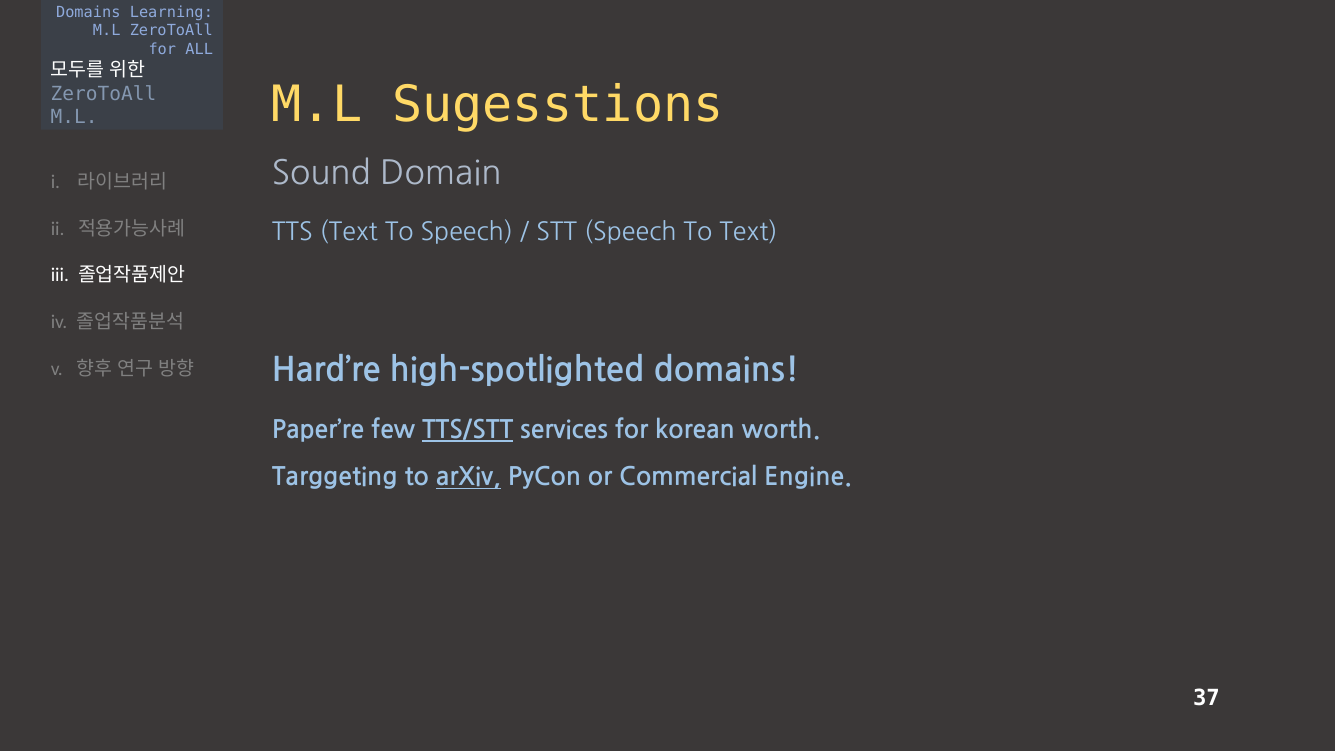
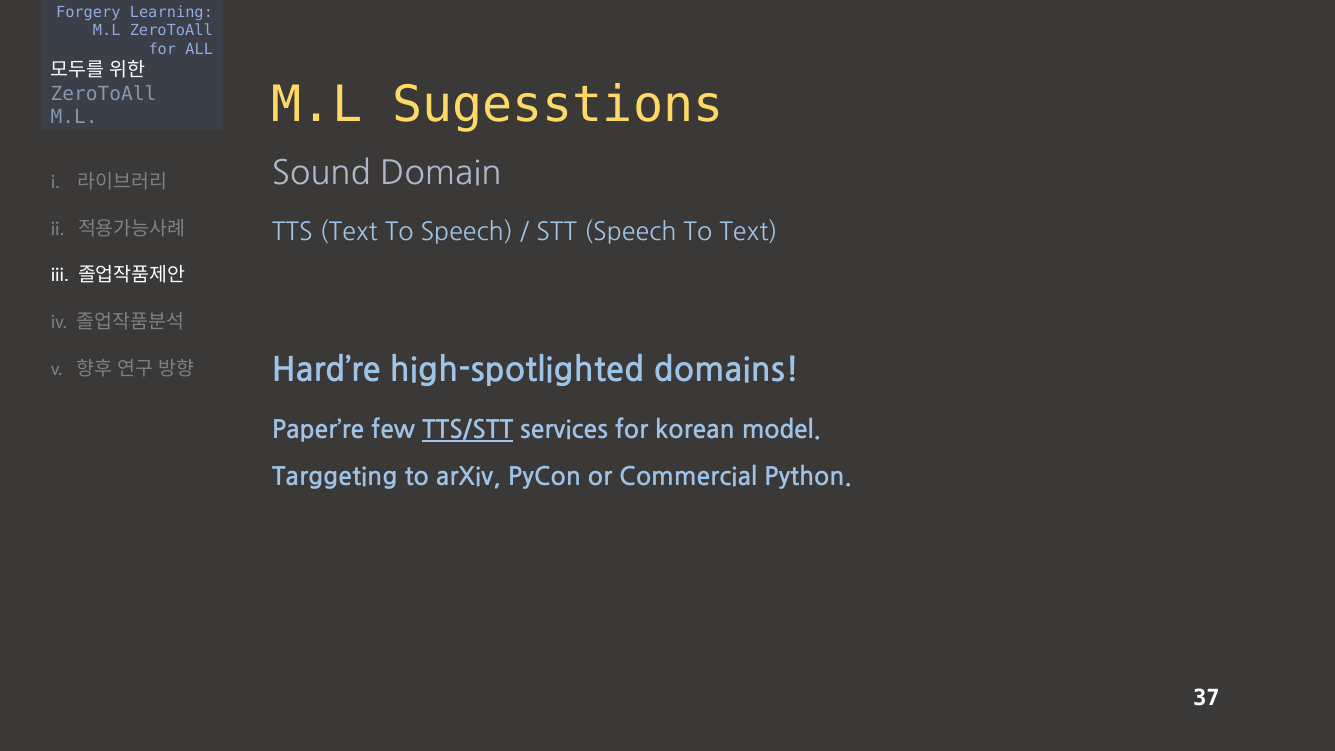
Domains: Domains -> Forgery (88, 12)
worth: worth -> model (781, 430)
arXiv underline: present -> none (468, 478)
Engine: Engine -> Python (808, 478)
